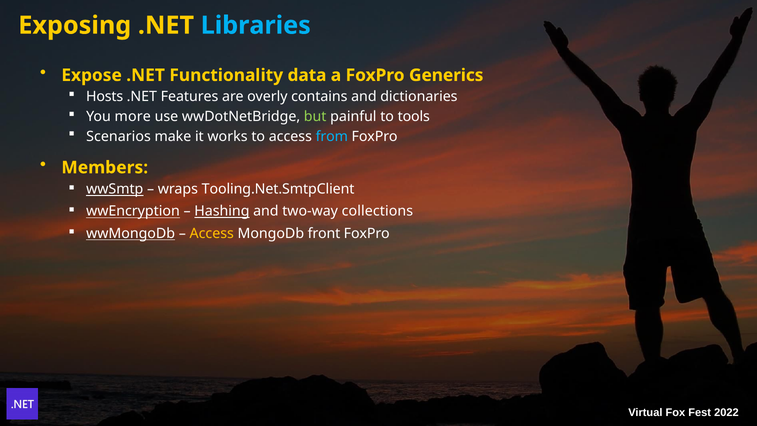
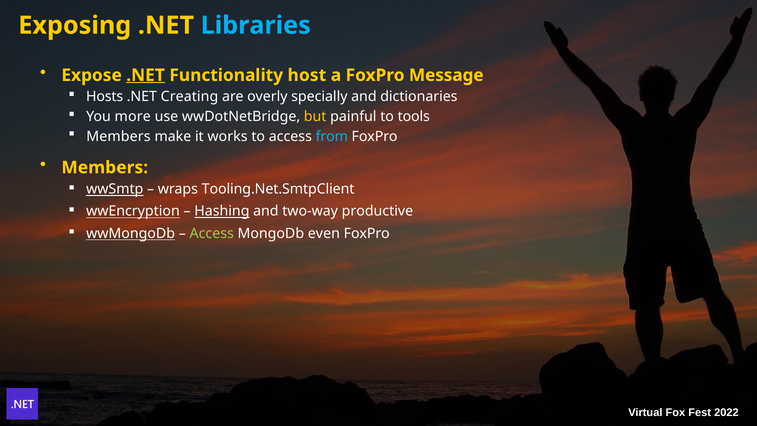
.NET underline: none -> present (146, 75)
data: data -> host (307, 75)
Generics: Generics -> Message (446, 75)
Features: Features -> Creating (190, 97)
contains: contains -> specially (319, 97)
but colour: light green -> yellow (315, 117)
Scenarios: Scenarios -> Members (118, 136)
collections: collections -> productive (377, 211)
Access colour: yellow -> light green (212, 233)
front: front -> even (324, 233)
